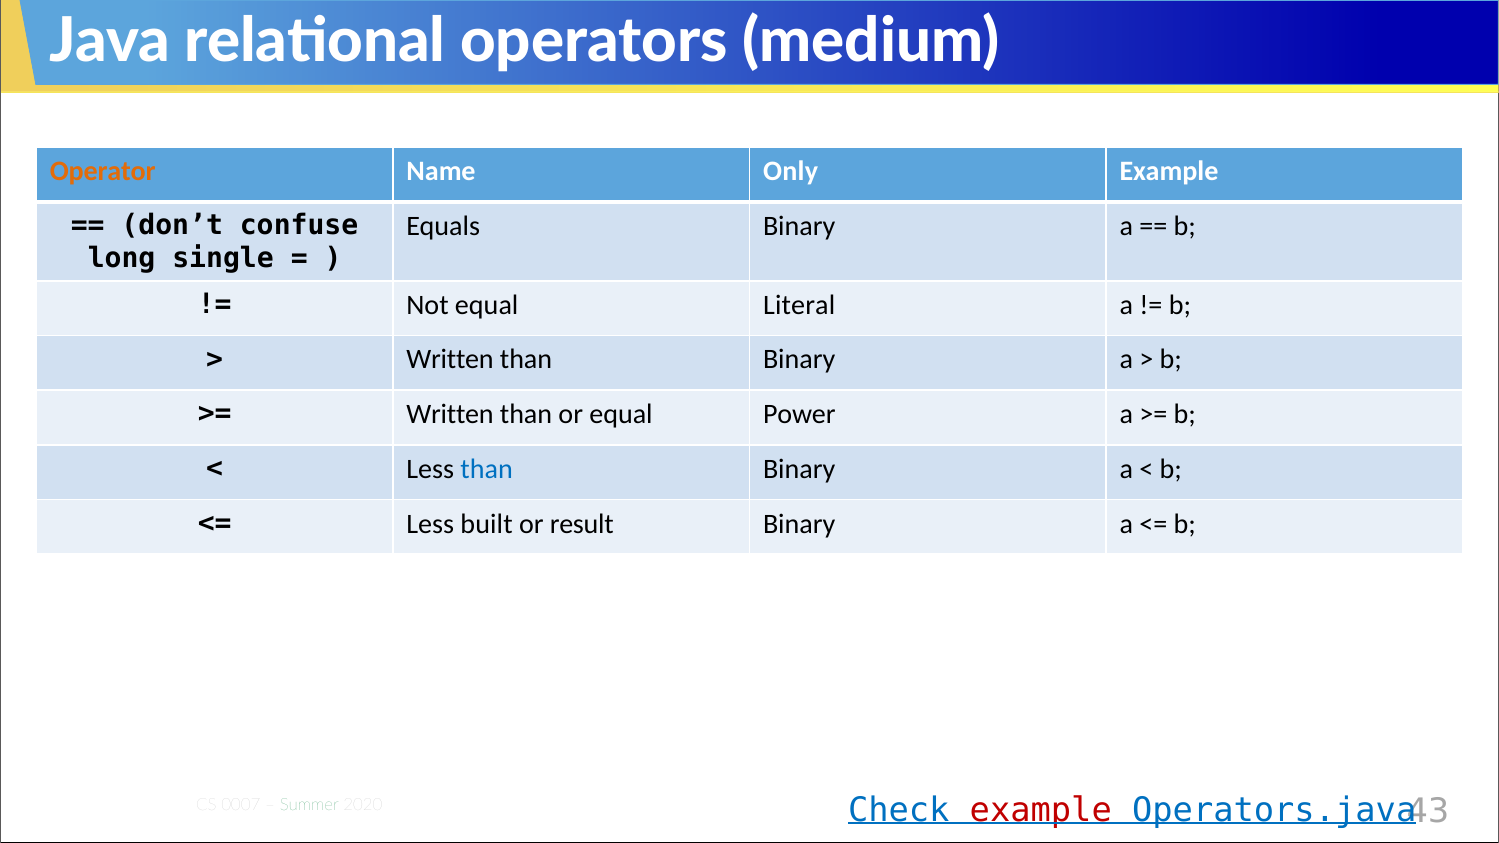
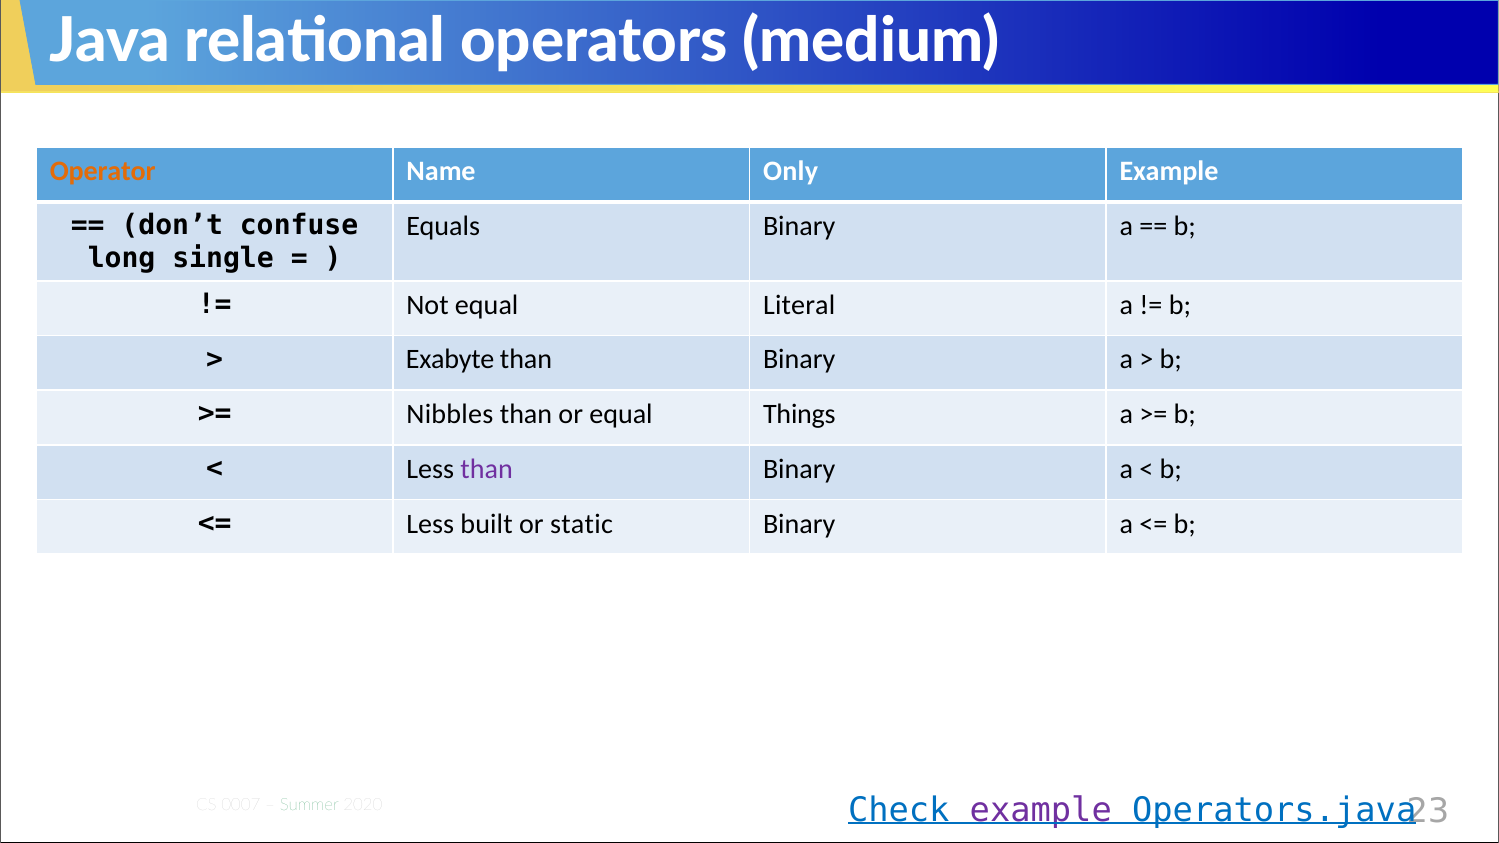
Written: Written -> Exabyte (450, 360)
Written: Written -> Nibbles (450, 414)
Power: Power -> Things (799, 414)
than colour: blue -> purple (487, 469)
result: result -> static (581, 524)
example colour: red -> purple (1041, 811)
43: 43 -> 23 (1428, 812)
